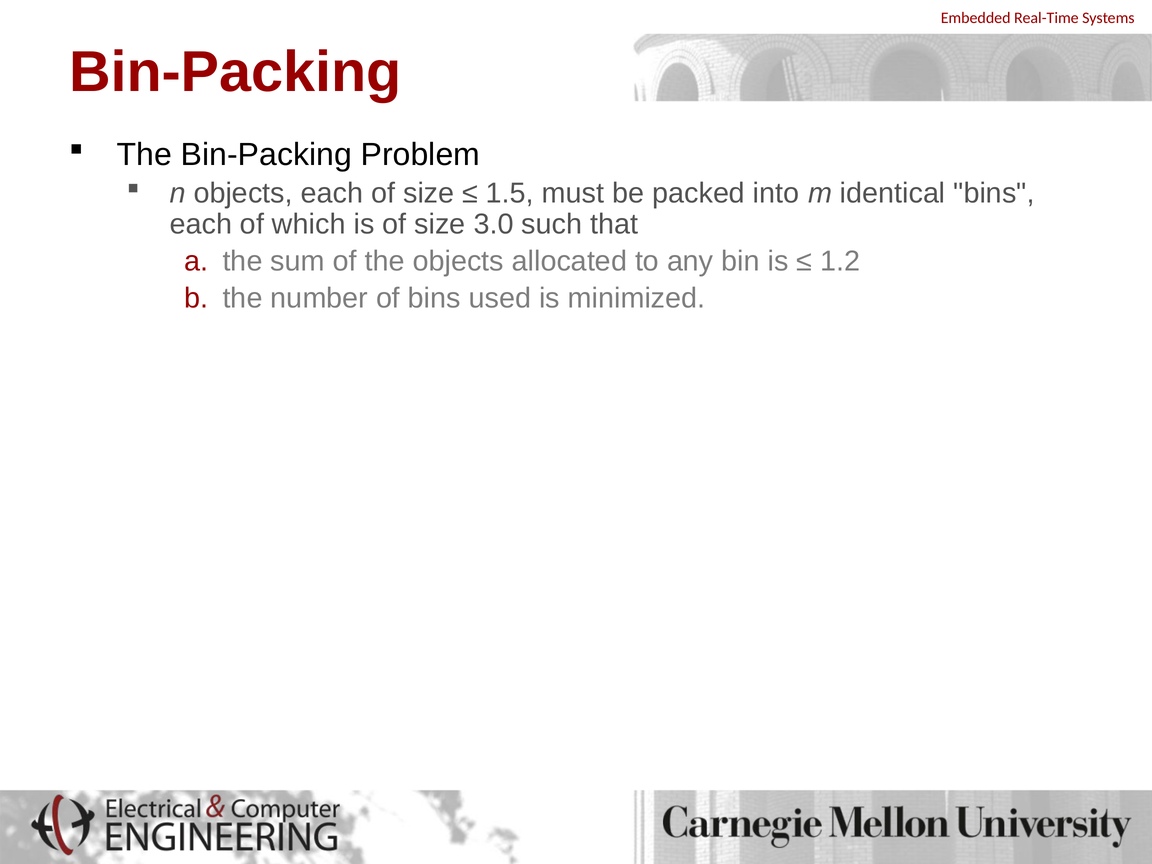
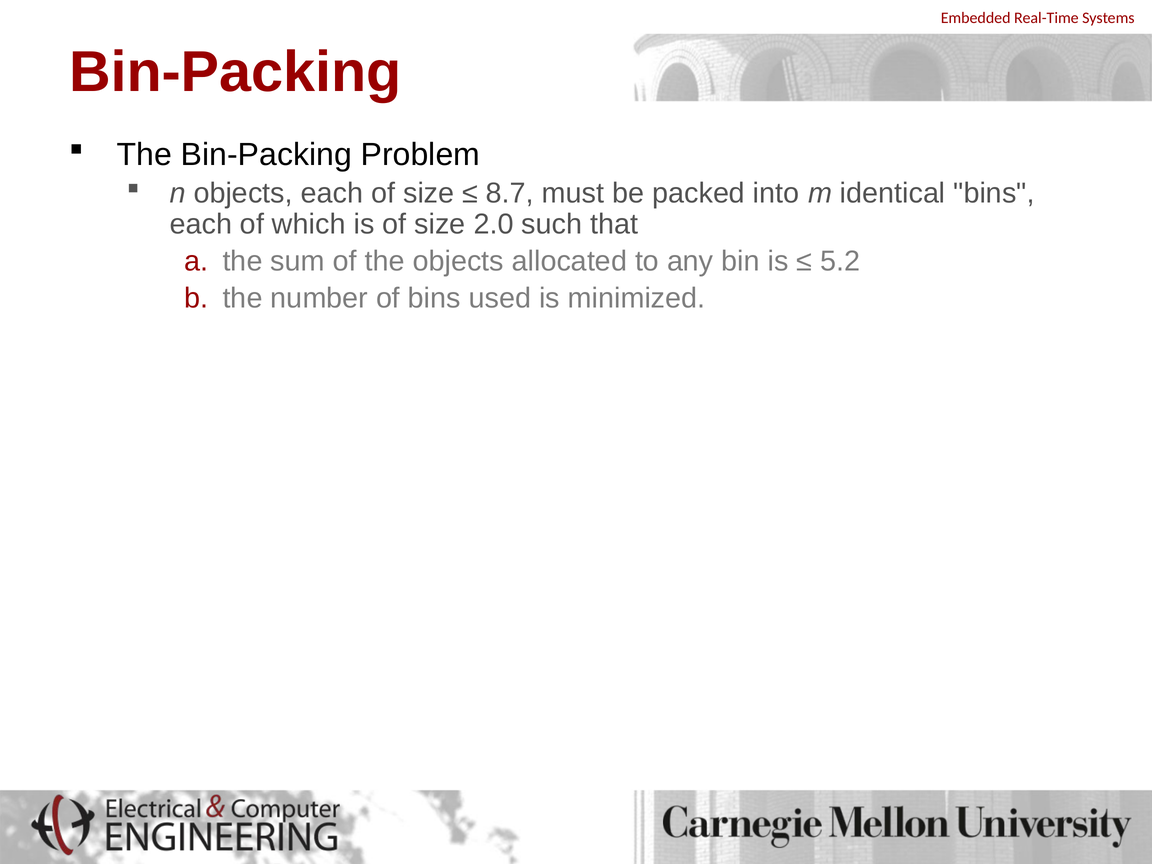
1.5: 1.5 -> 8.7 (510, 193)
3.0: 3.0 -> 2.0 (494, 224)
1.2: 1.2 -> 5.2 (840, 261)
